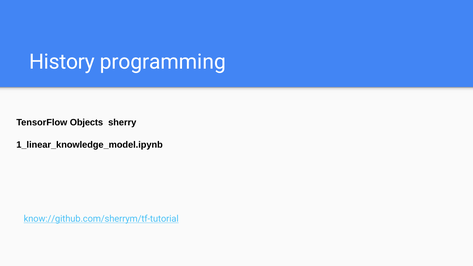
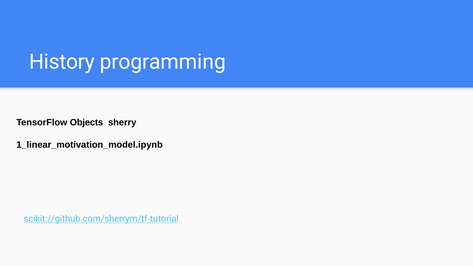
1_linear_knowledge_model.ipynb: 1_linear_knowledge_model.ipynb -> 1_linear_motivation_model.ipynb (90, 145)
know://github.com/sherrym/tf-tutorial: know://github.com/sherrym/tf-tutorial -> scikit://github.com/sherrym/tf-tutorial (101, 219)
